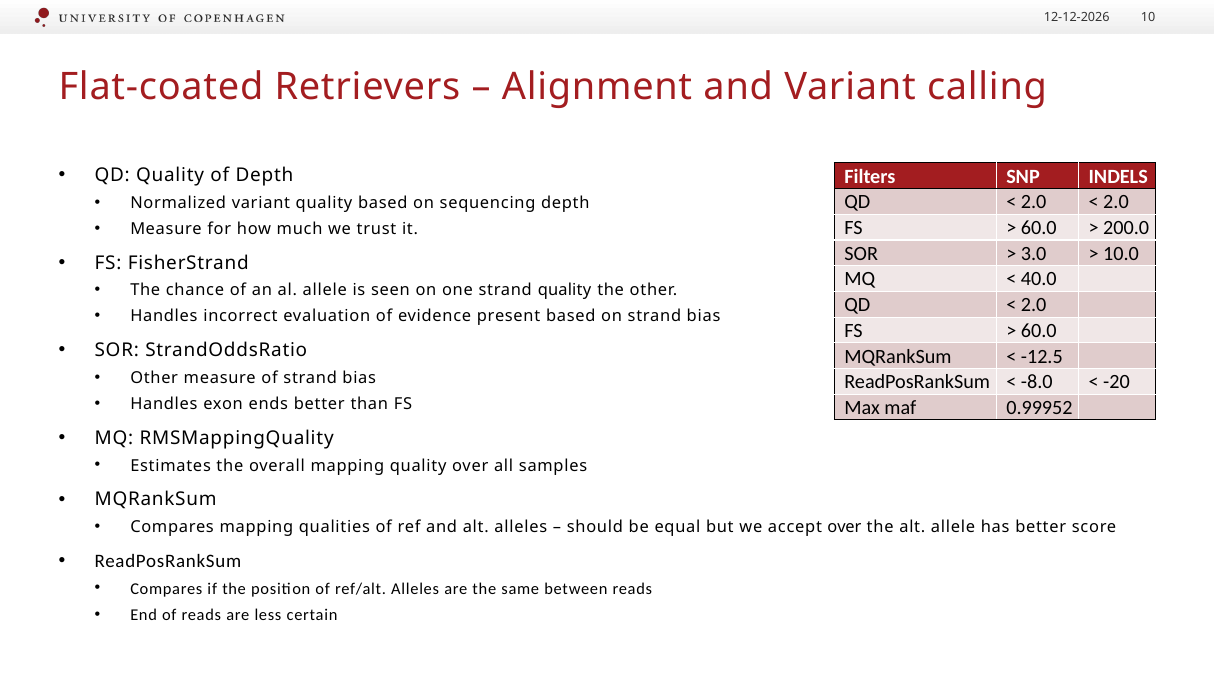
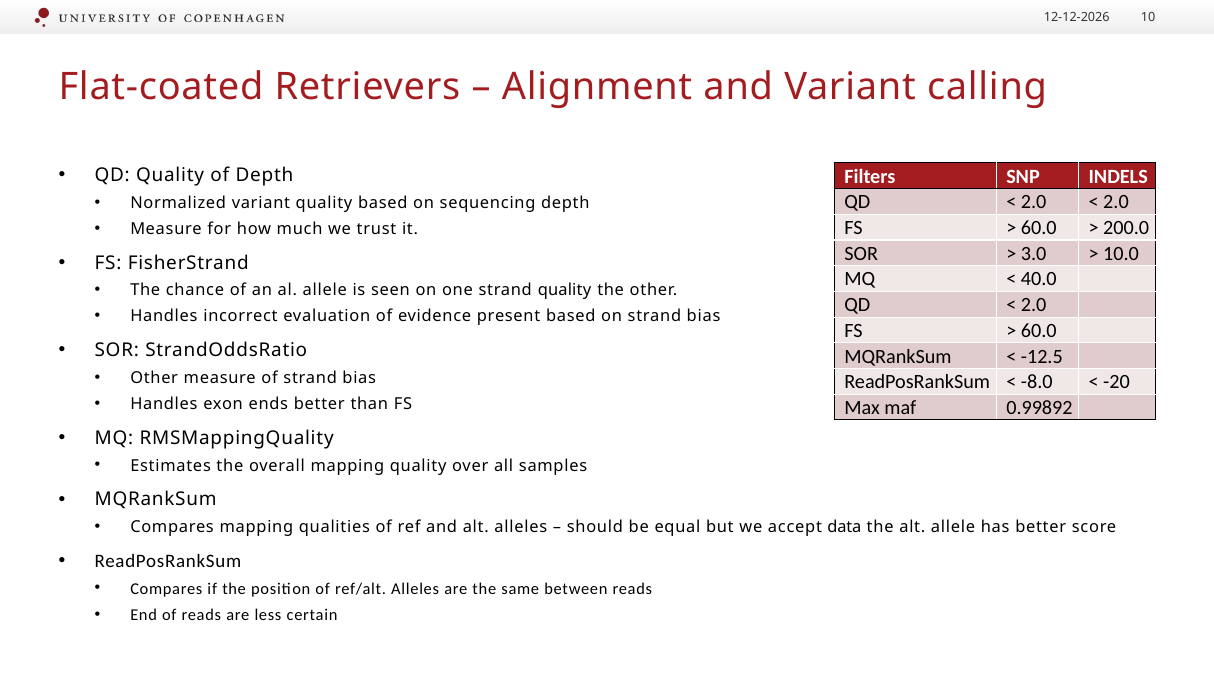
0.99952: 0.99952 -> 0.99892 (1039, 408)
accept over: over -> data (844, 527)
